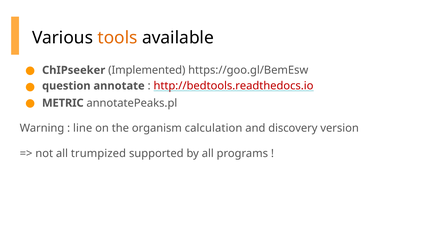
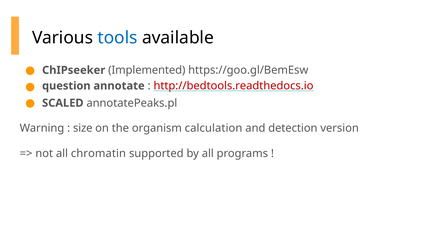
tools colour: orange -> blue (118, 38)
METRIC: METRIC -> SCALED (63, 103)
line: line -> size (83, 129)
discovery: discovery -> detection (293, 129)
trumpized: trumpized -> chromatin (98, 154)
